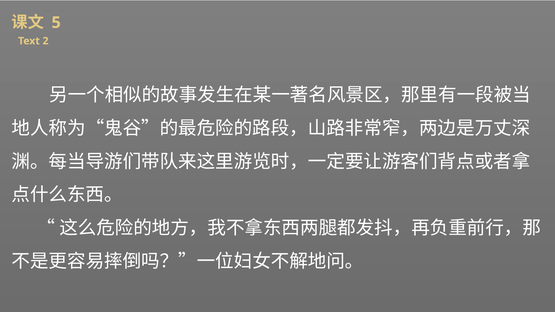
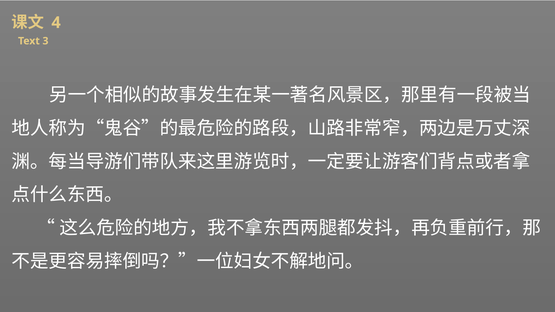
5: 5 -> 4 (56, 23)
2: 2 -> 3 (45, 41)
